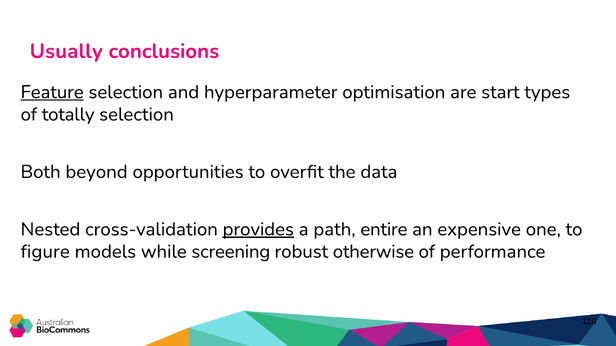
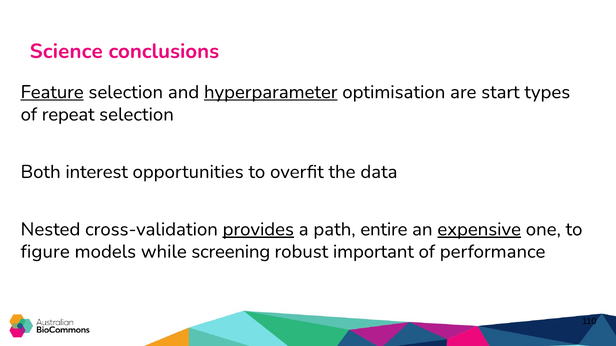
Usually: Usually -> Science (66, 51)
hyperparameter underline: none -> present (271, 92)
totally: totally -> repeat (68, 115)
beyond: beyond -> interest (97, 172)
expensive underline: none -> present (479, 230)
otherwise: otherwise -> important (373, 252)
